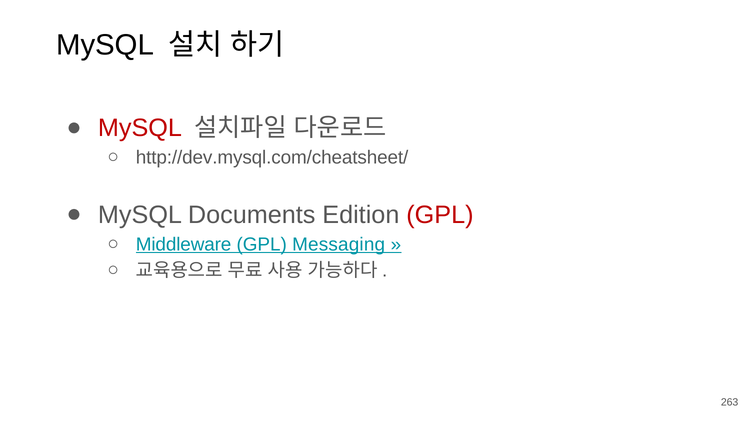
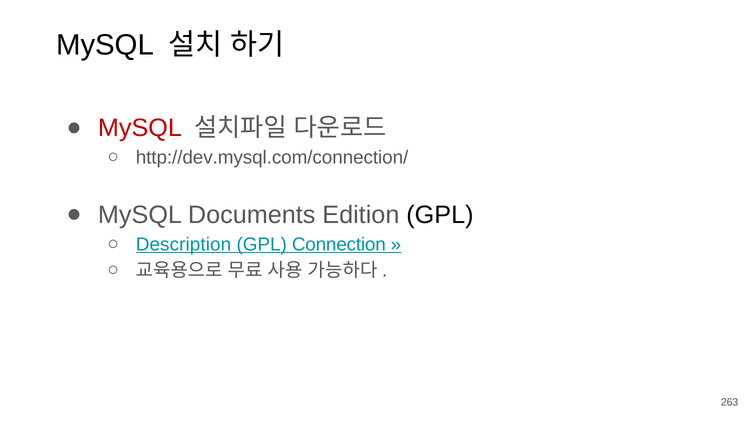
http://dev.mysql.com/cheatsheet/: http://dev.mysql.com/cheatsheet/ -> http://dev.mysql.com/connection/ (272, 158)
GPL colour: red -> black (440, 215)
Middleware: Middleware -> Description (183, 245)
Messaging: Messaging -> Connection (339, 245)
